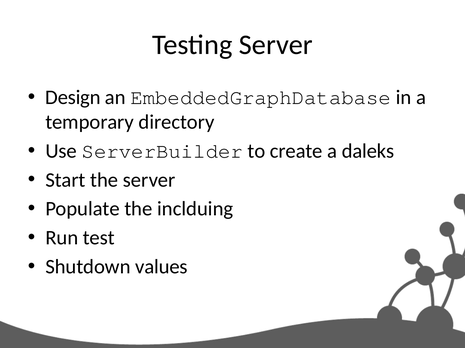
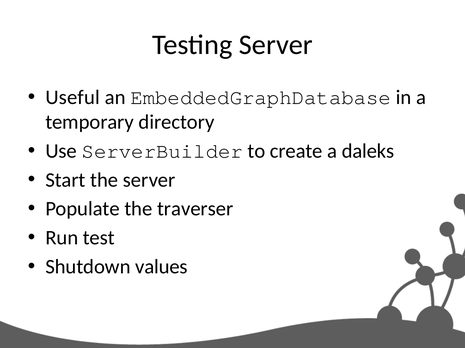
Design: Design -> Useful (73, 98)
inclduing: inclduing -> traverser (195, 209)
